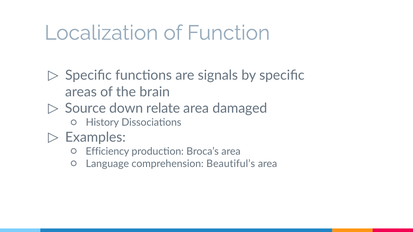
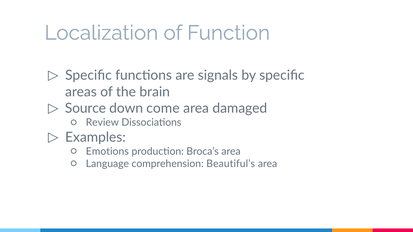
relate: relate -> come (163, 108)
History: History -> Review (102, 123)
Efficiency: Efficiency -> Emotions (107, 152)
